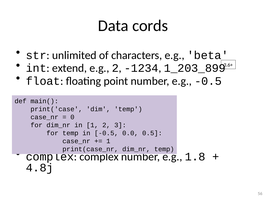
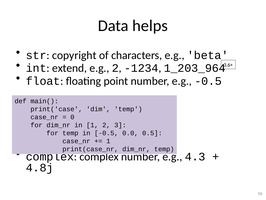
cords: cords -> helps (150, 26)
unlimited: unlimited -> copyright (74, 55)
1_203_899: 1_203_899 -> 1_203_964 (195, 68)
1.8: 1.8 -> 4.3 (195, 156)
